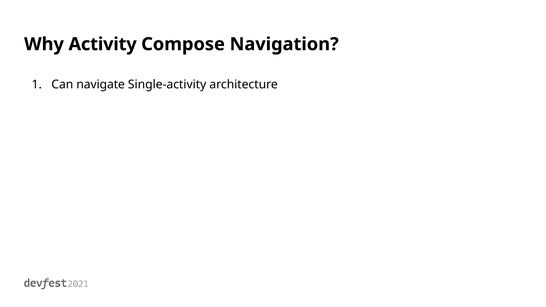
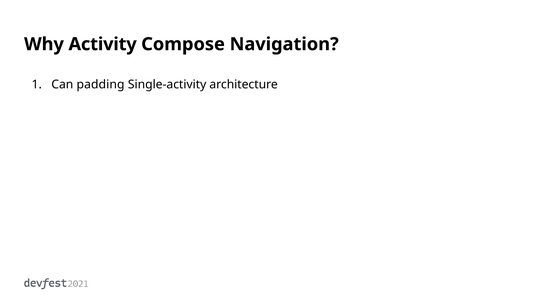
navigate: navigate -> padding (101, 85)
